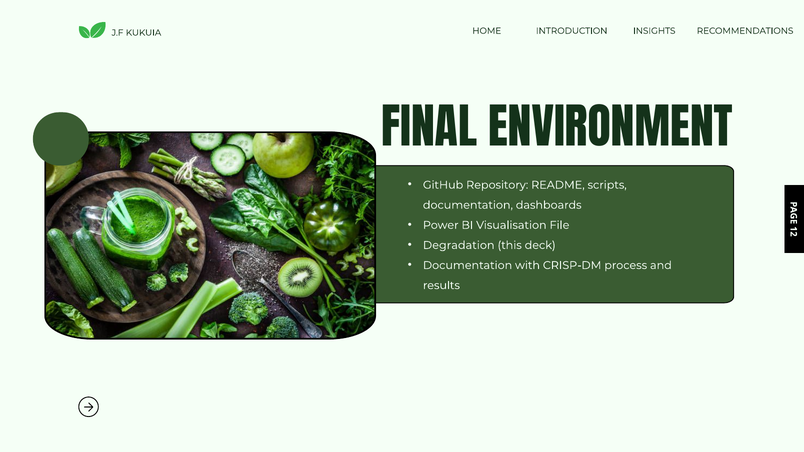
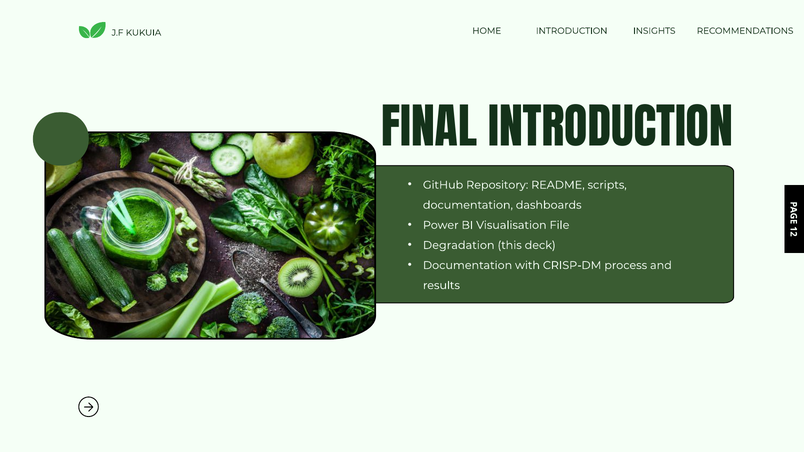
FINAL ENVIRONMENT: ENVIRONMENT -> INTRODUCTION (611, 130)
